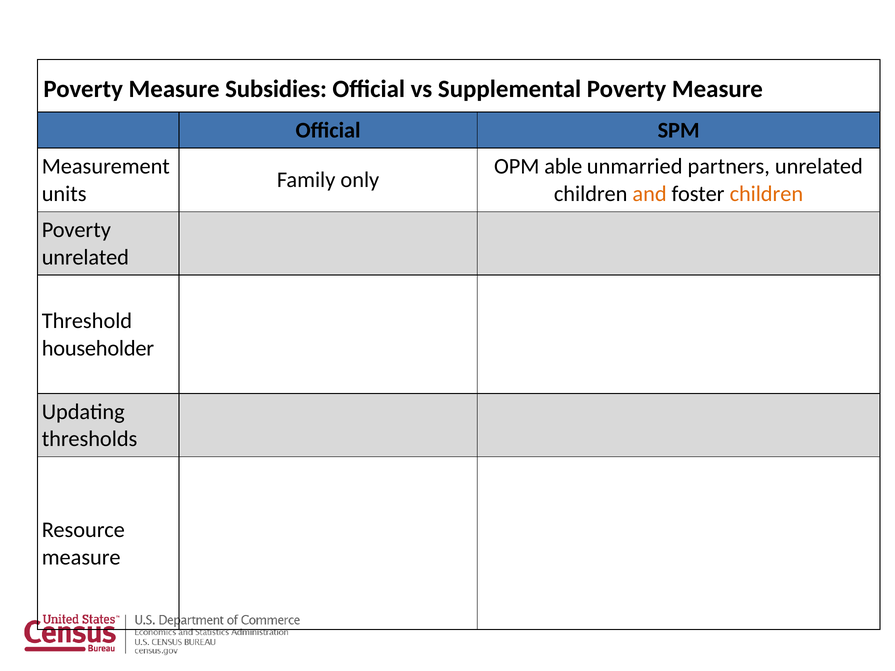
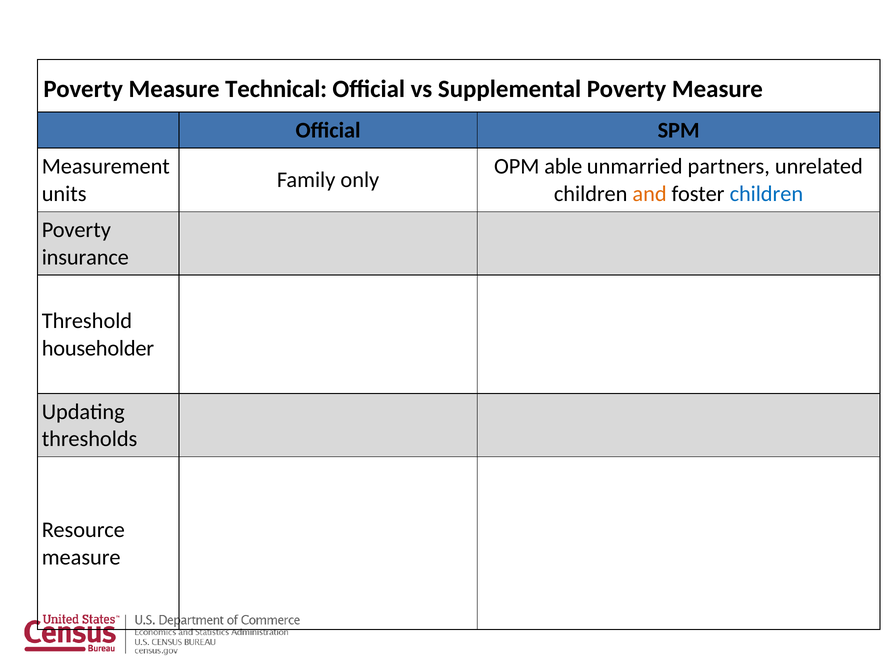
Subsidies: Subsidies -> Technical (276, 89)
children colour: orange -> blue (766, 194)
unrelated: unrelated -> insurance (85, 257)
